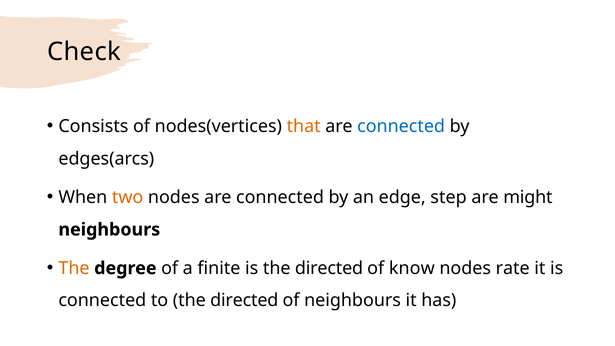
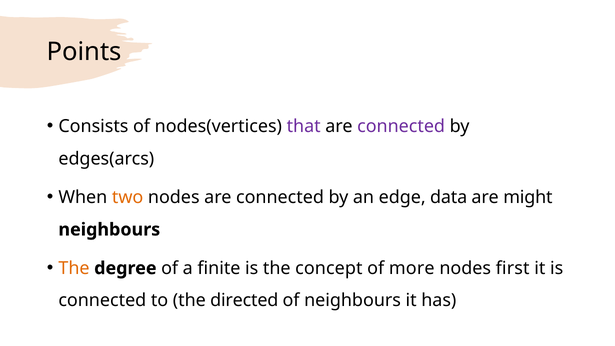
Check: Check -> Points (84, 52)
that colour: orange -> purple (304, 126)
connected colour: blue -> purple (401, 126)
step: step -> data (449, 197)
is the directed: directed -> concept (329, 268)
know: know -> more (412, 268)
rate: rate -> first (513, 268)
